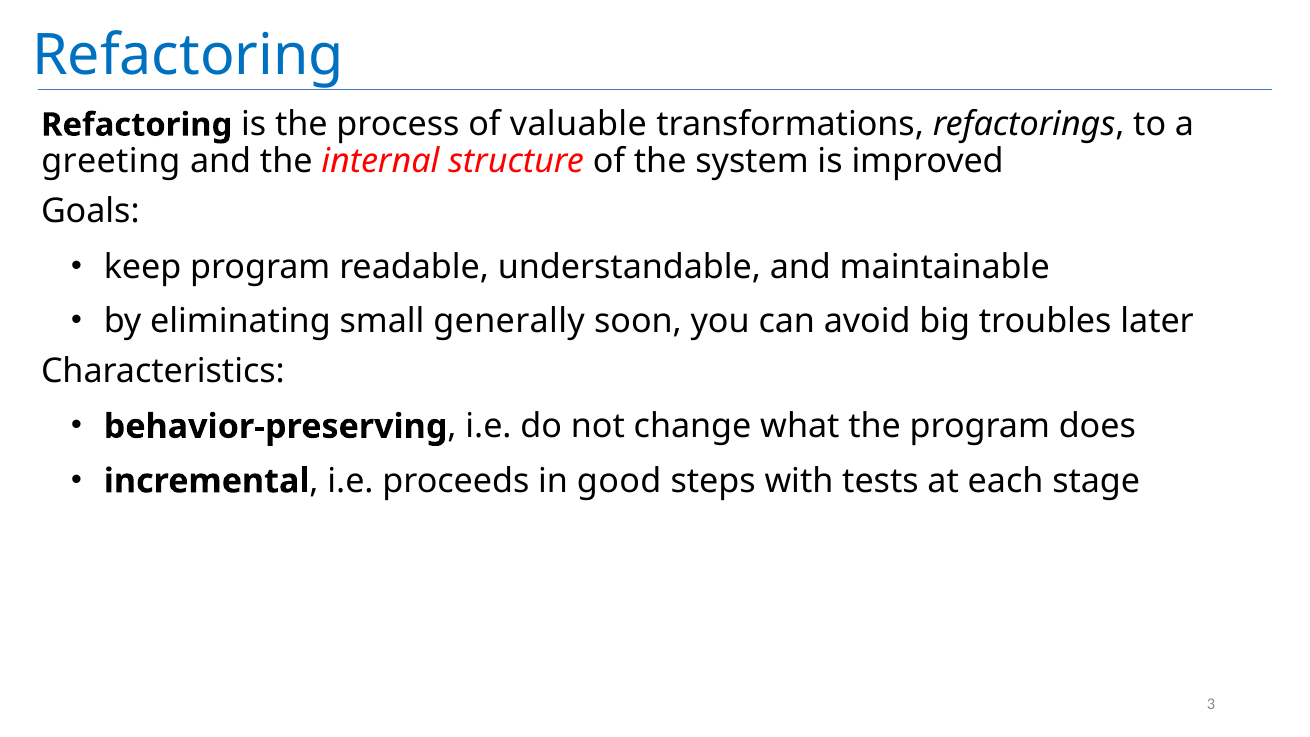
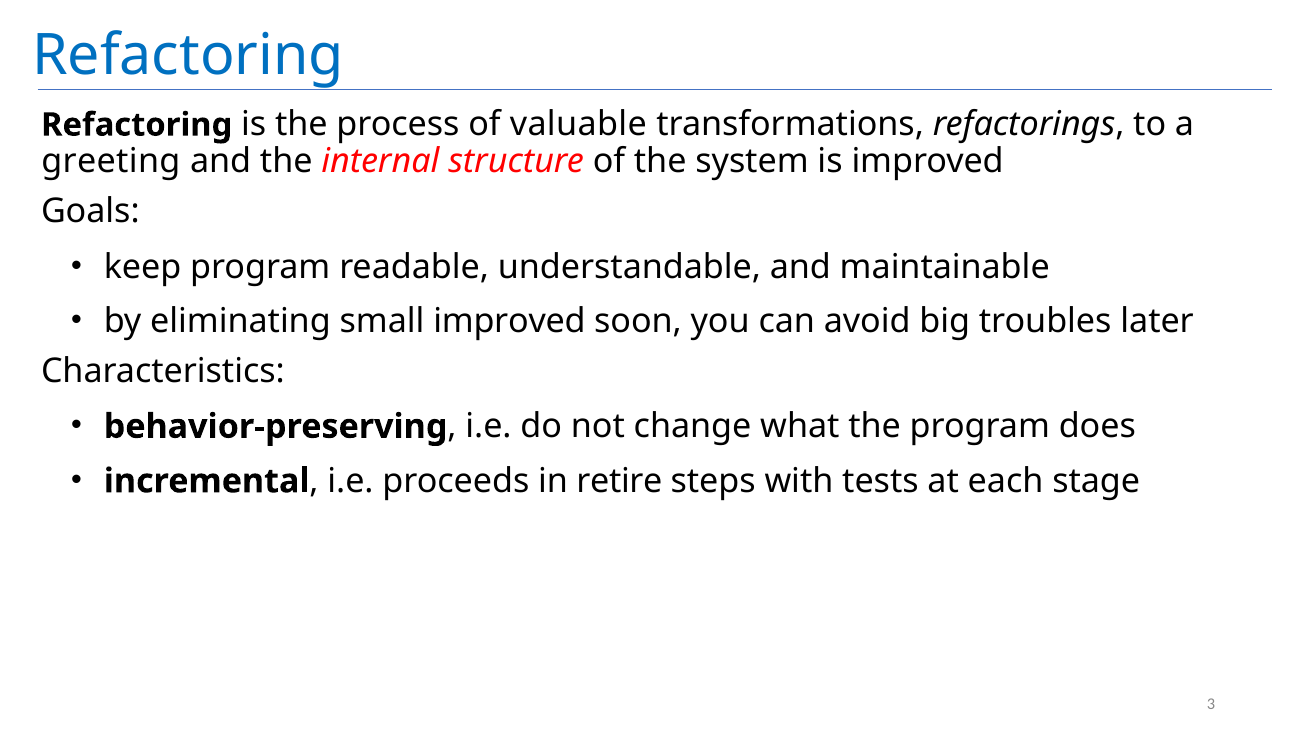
small generally: generally -> improved (509, 321)
good: good -> retire (619, 481)
